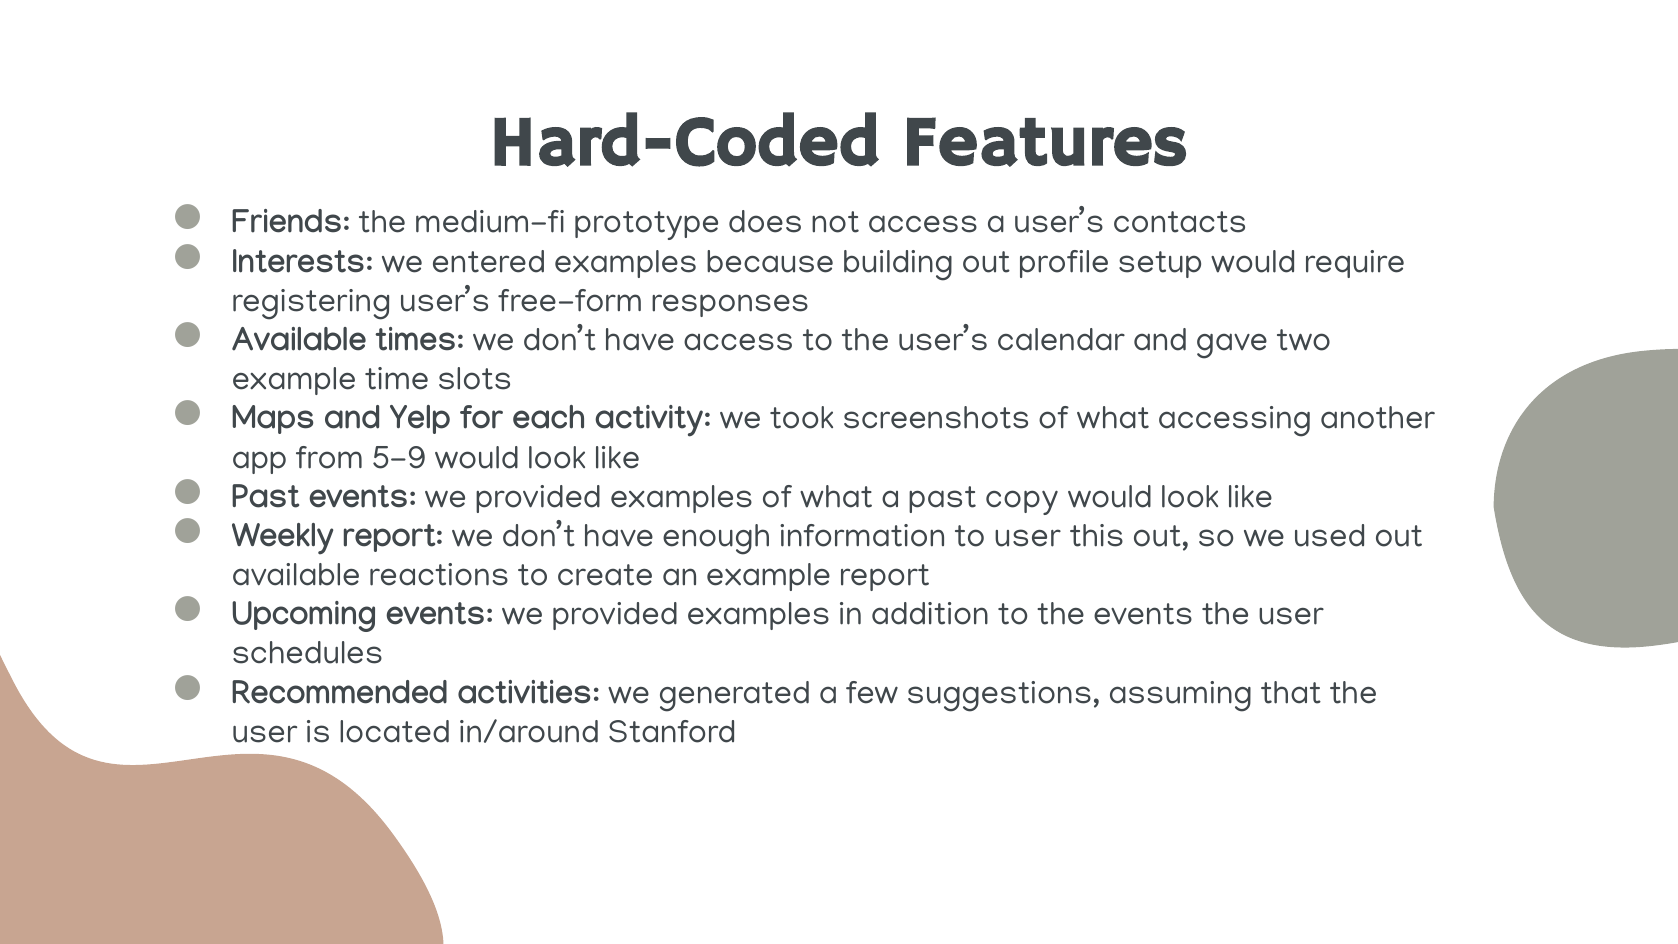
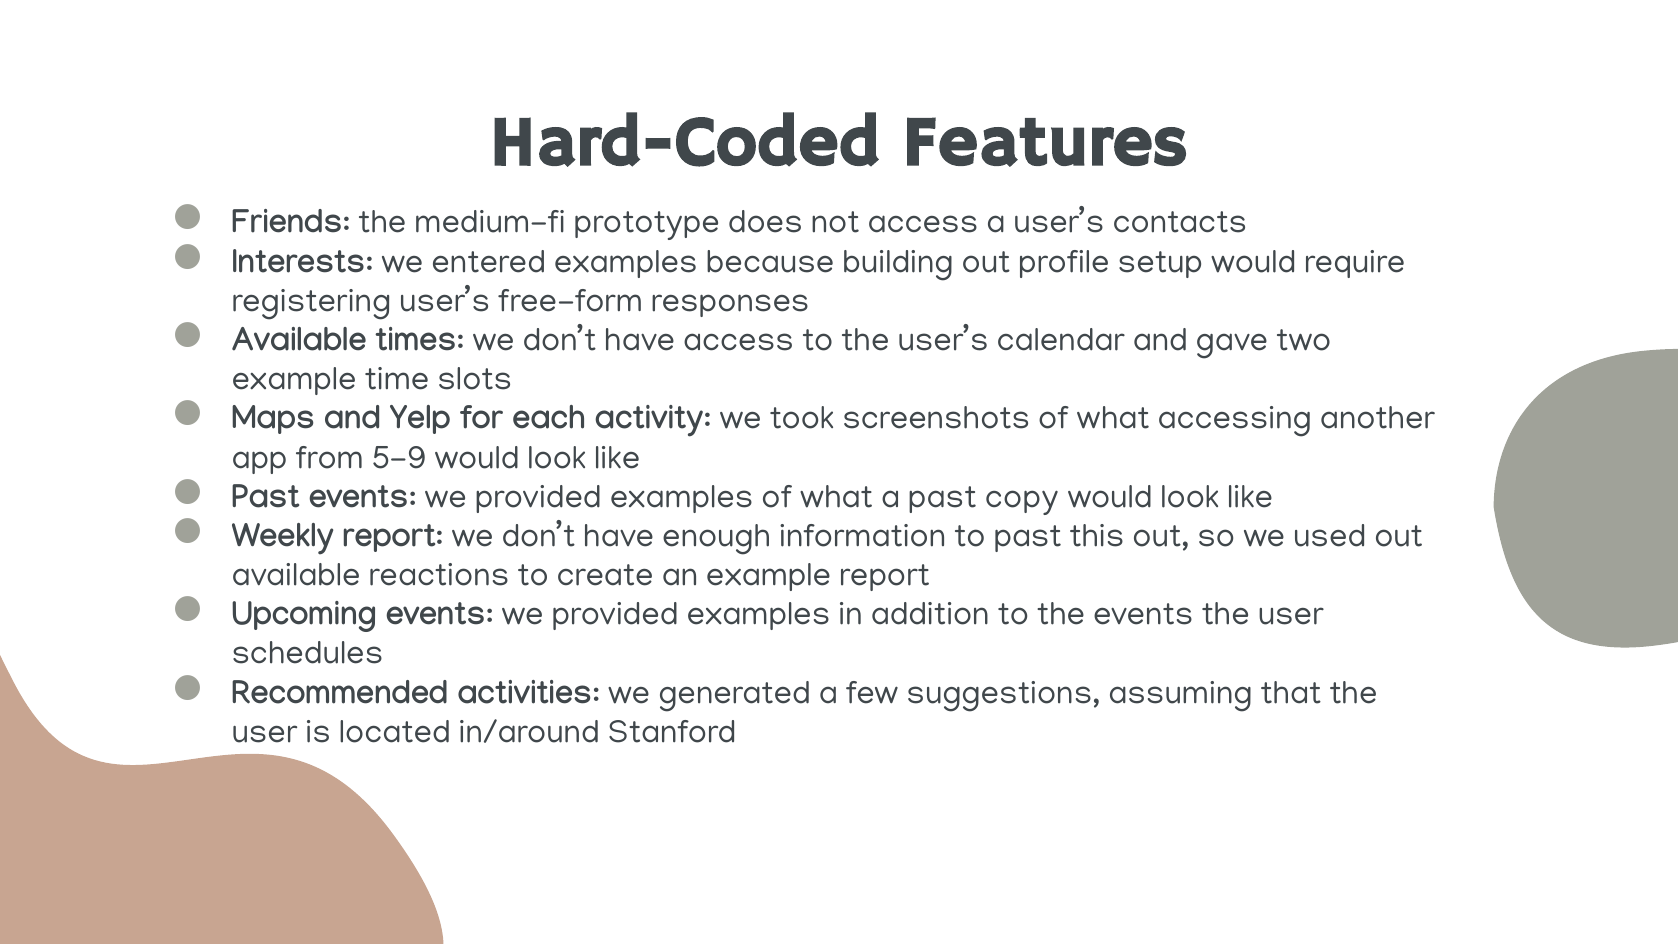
to user: user -> past (1028, 536)
